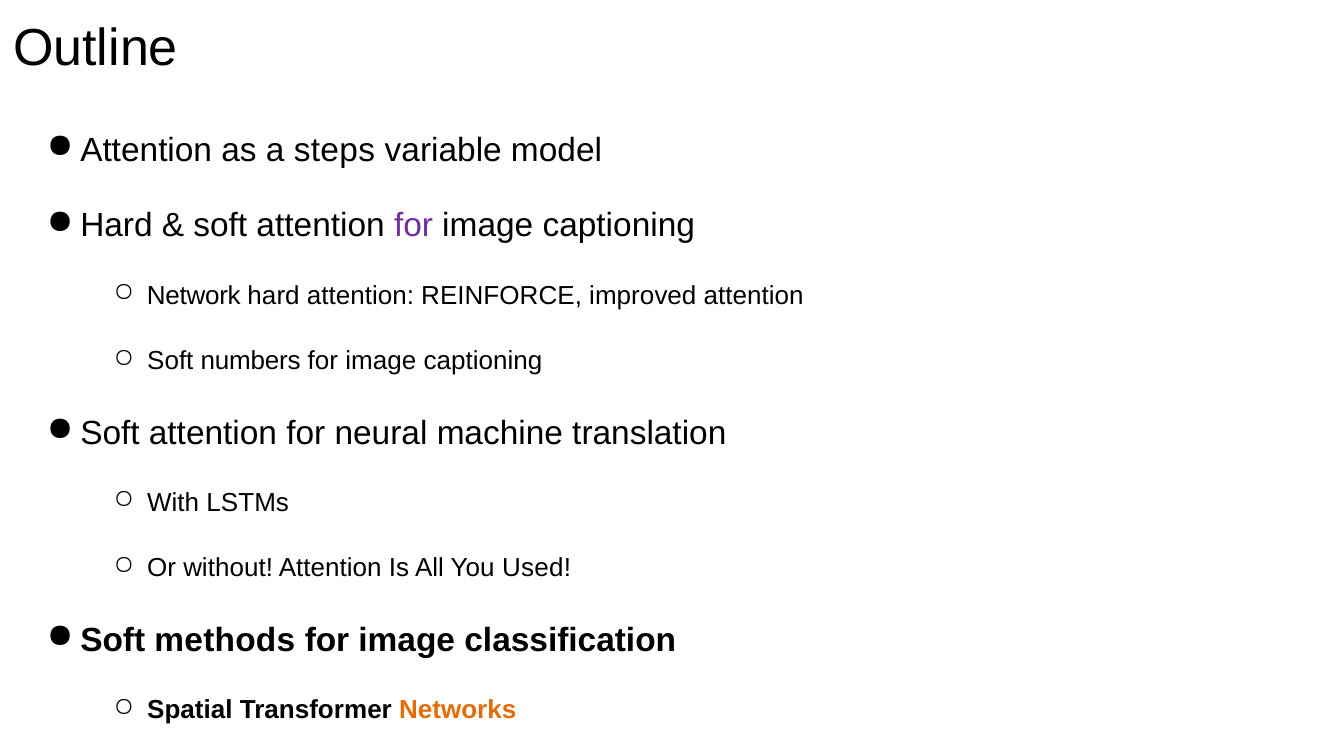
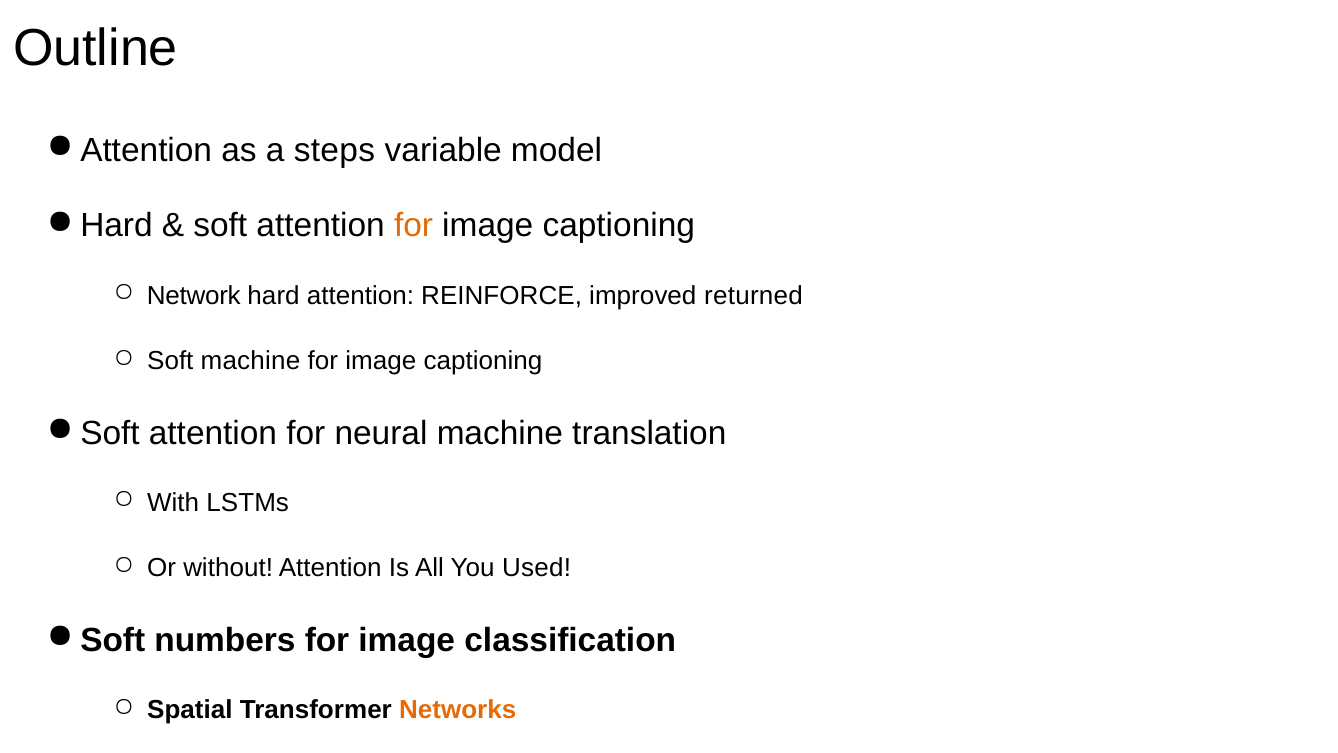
for colour: purple -> orange (414, 226)
improved attention: attention -> returned (754, 295)
Soft numbers: numbers -> machine (250, 361)
methods: methods -> numbers (225, 640)
